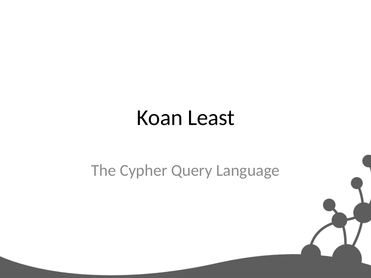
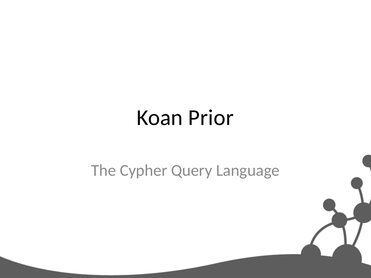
Least: Least -> Prior (211, 118)
